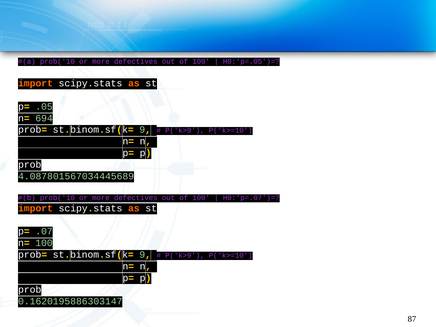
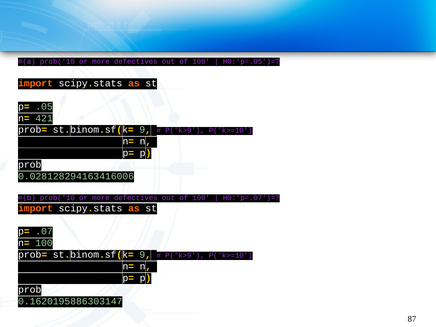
694: 694 -> 421 (44, 118)
4.087801567034445689: 4.087801567034445689 -> 0.028128294163416006 (76, 176)
